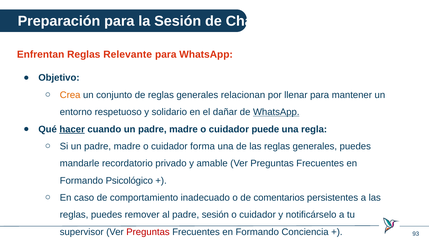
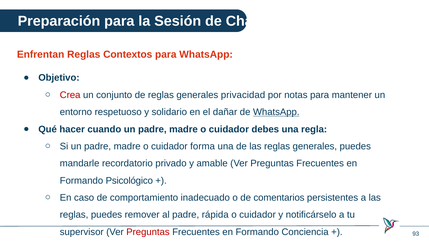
Relevante: Relevante -> Contextos (128, 55)
Crea colour: orange -> red (70, 95)
relacionan: relacionan -> privacidad (243, 95)
llenar: llenar -> notas (296, 95)
hacer underline: present -> none (72, 129)
puede: puede -> debes (265, 129)
padre sesión: sesión -> rápida (215, 215)
